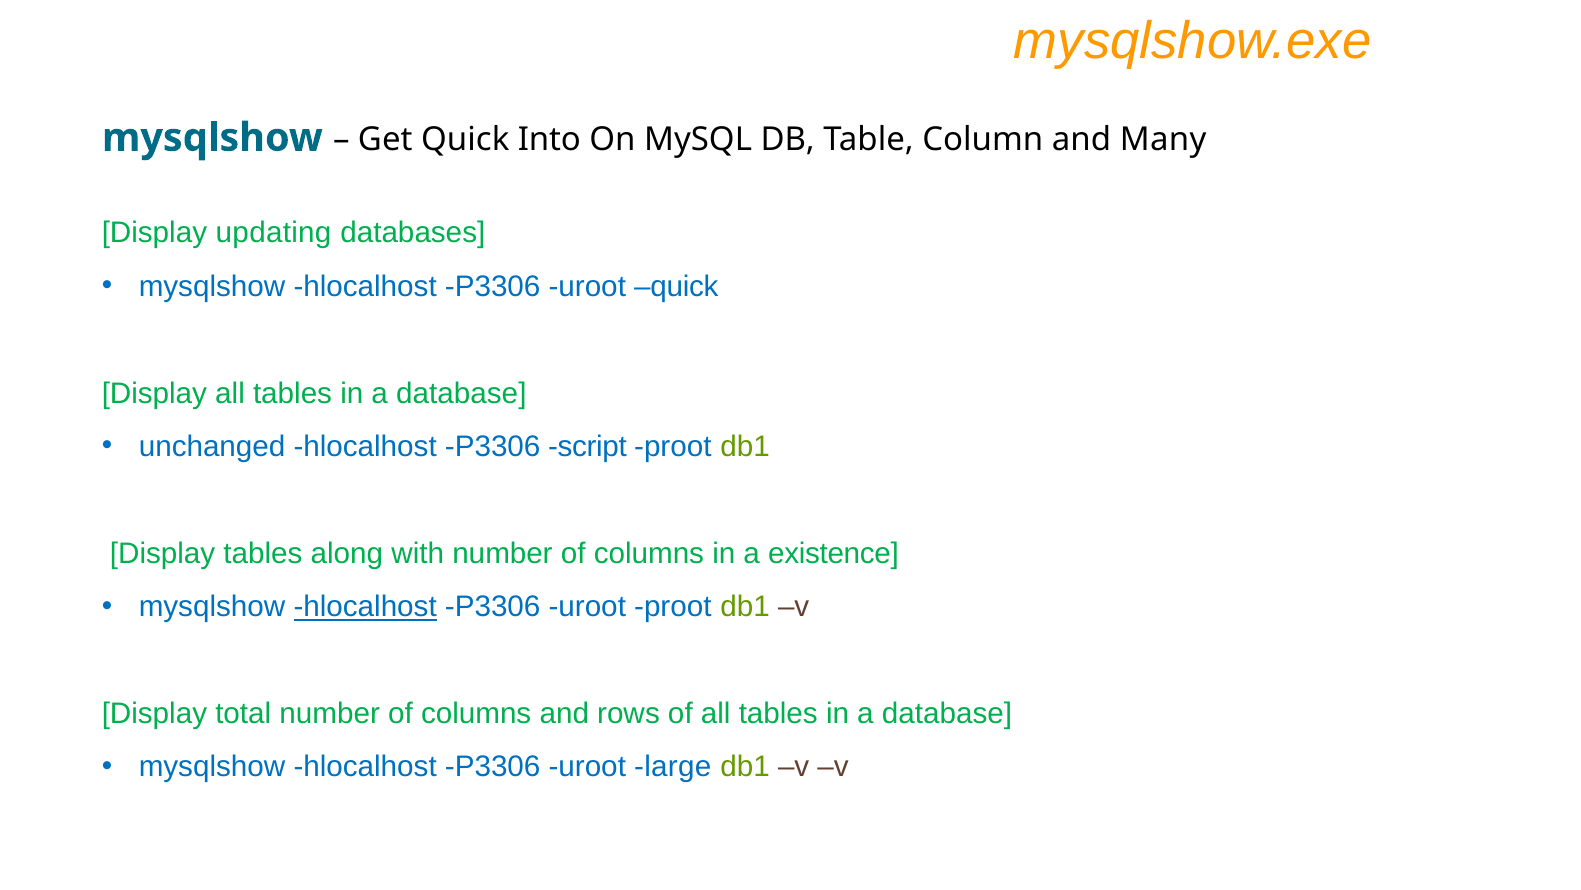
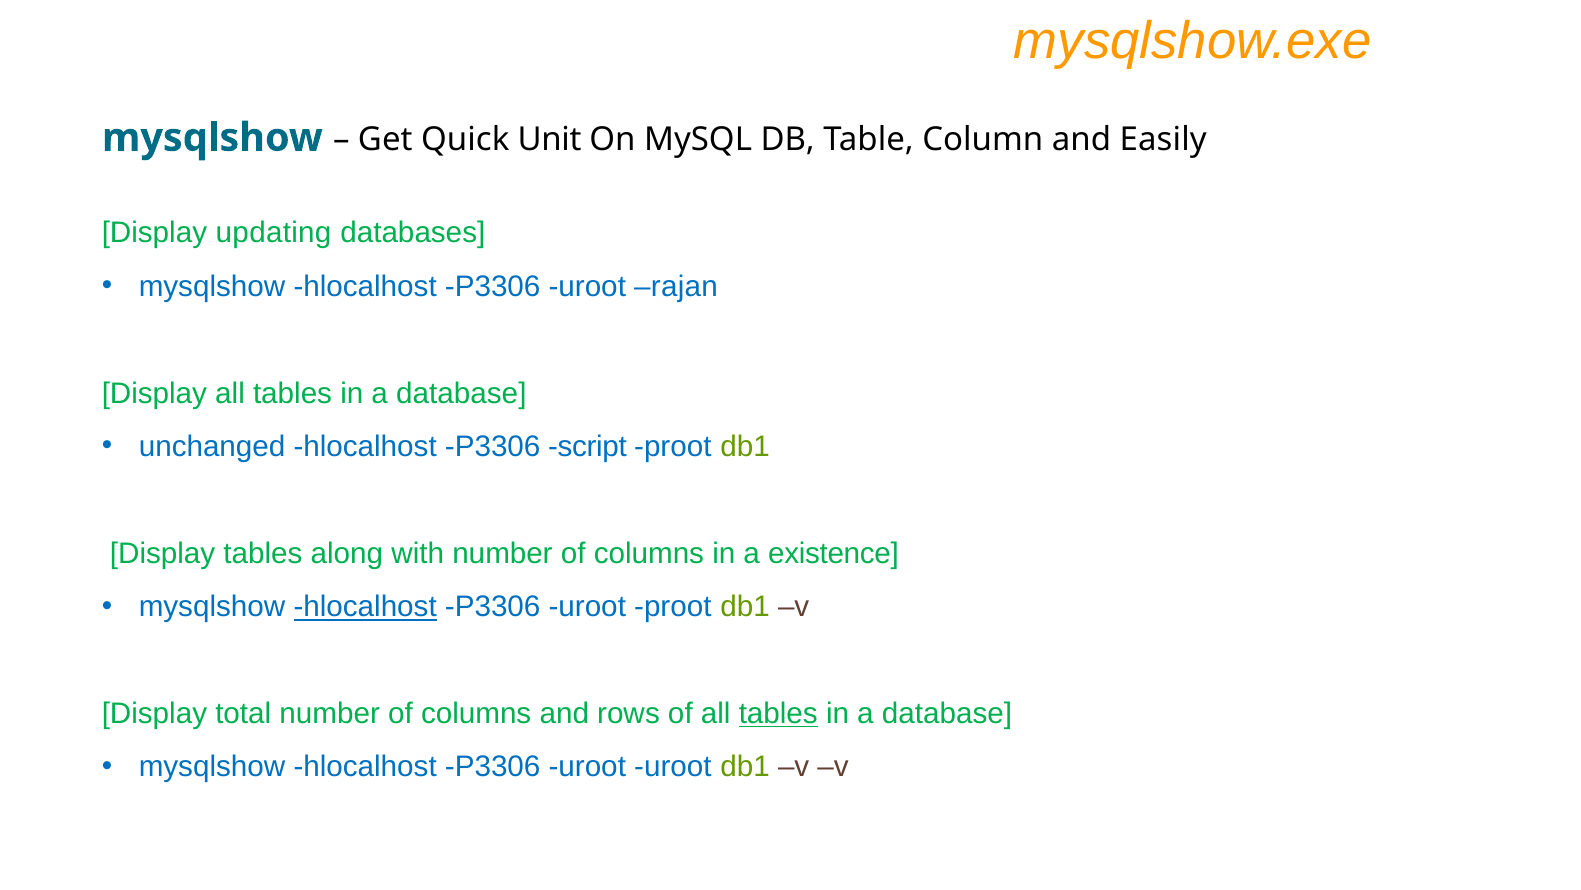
Into: Into -> Unit (550, 140)
Many: Many -> Easily (1163, 140)
uroot quick: quick -> rajan (676, 286)
tables underline: none -> present (778, 713)
uroot large: large -> uroot (673, 766)
